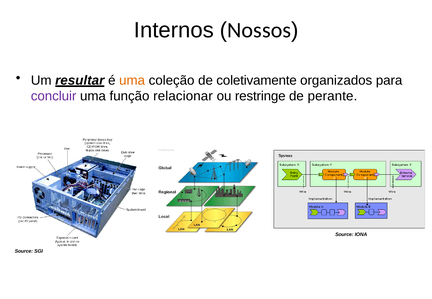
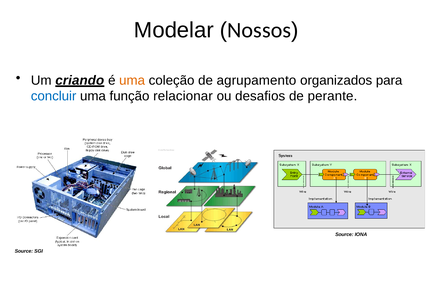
Internos: Internos -> Modelar (174, 30)
resultar: resultar -> criando (80, 80)
coletivamente: coletivamente -> agrupamento (256, 80)
concluir colour: purple -> blue (54, 96)
restringe: restringe -> desafios (260, 96)
